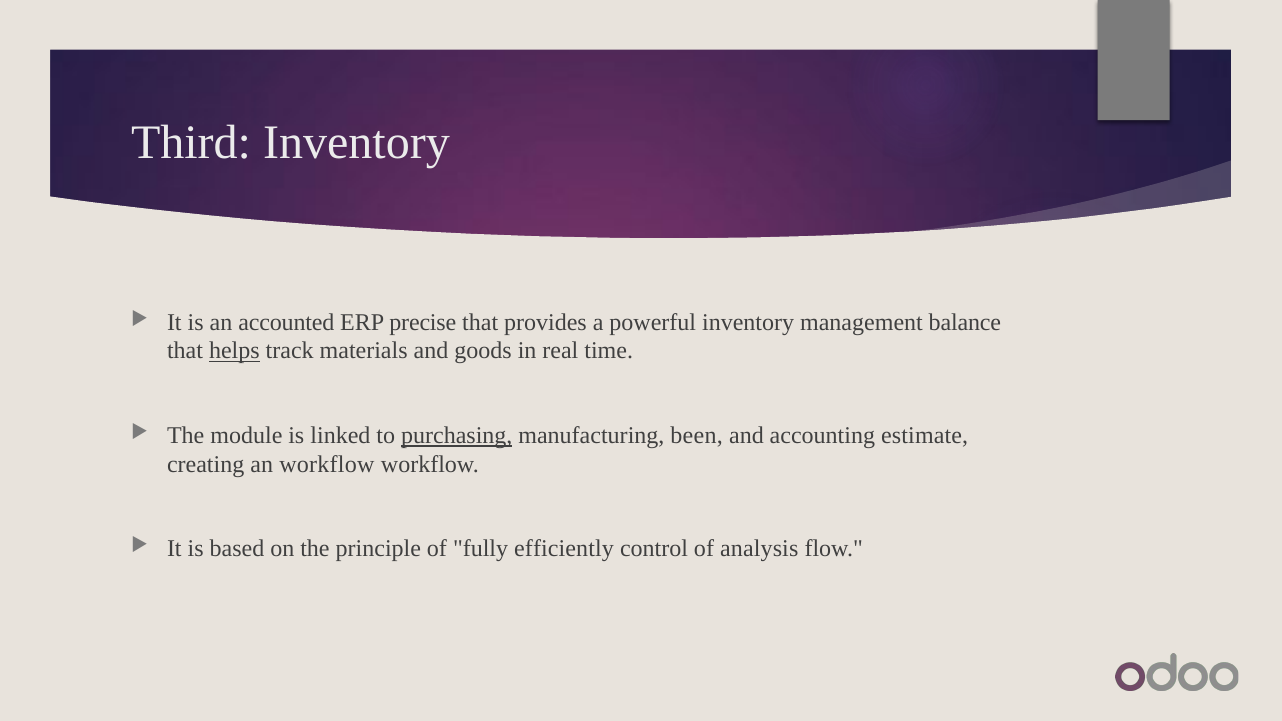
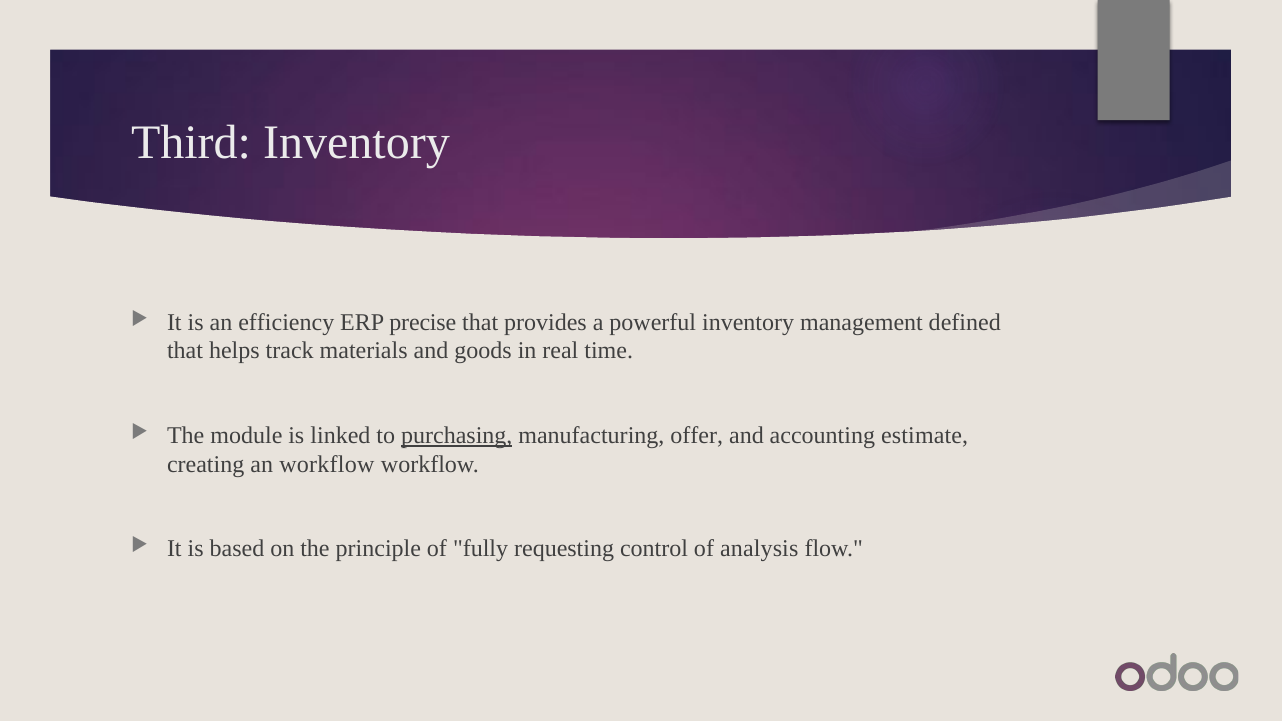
accounted: accounted -> efficiency (286, 322)
balance: balance -> defined (965, 322)
helps underline: present -> none (234, 351)
been: been -> offer (697, 436)
efficiently: efficiently -> requesting (564, 549)
